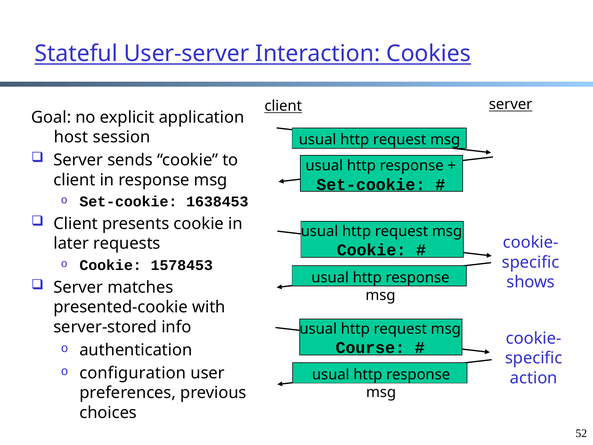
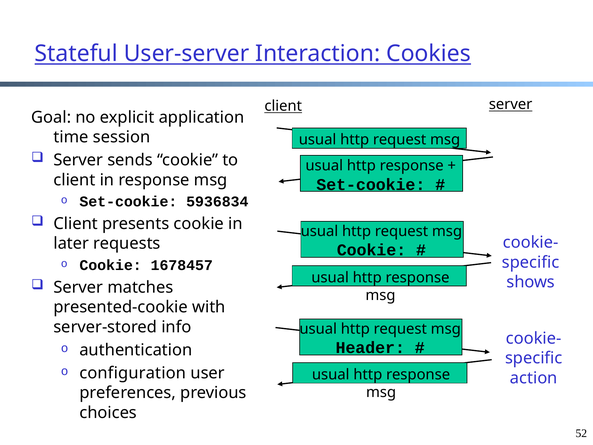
host: host -> time (71, 137)
1638453: 1638453 -> 5936834 (217, 201)
1578453: 1578453 -> 1678457 (182, 265)
Course: Course -> Header (370, 348)
